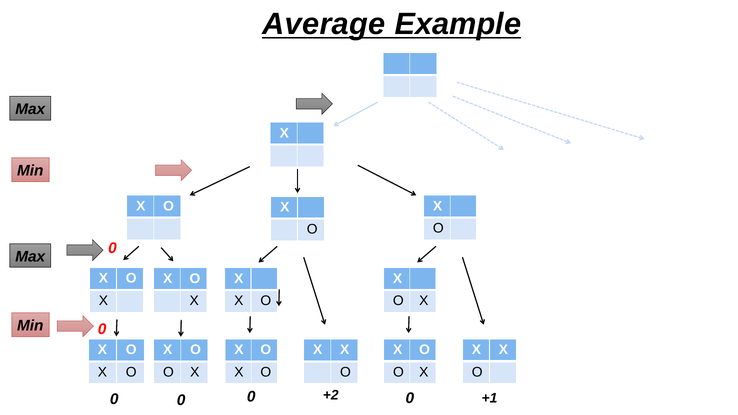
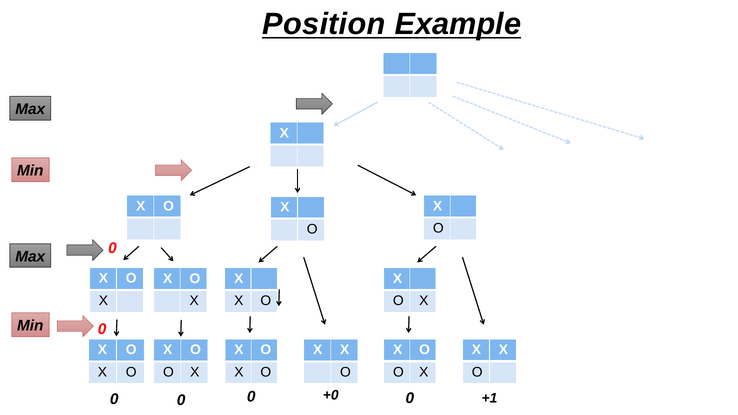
Average: Average -> Position (324, 24)
+2: +2 -> +0 (331, 395)
